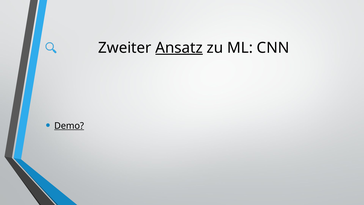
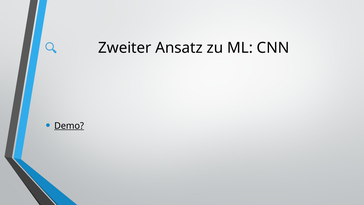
Ansatz underline: present -> none (179, 48)
